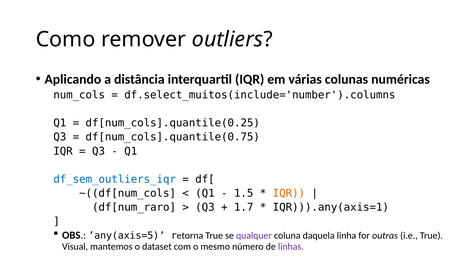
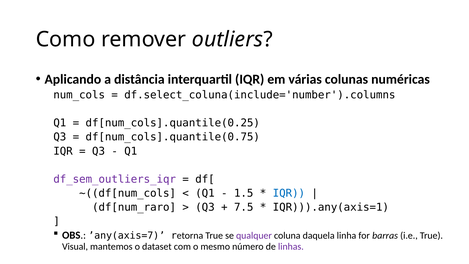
df.select_muitos(include='number').columns: df.select_muitos(include='number').columns -> df.select_coluna(include='number').columns (260, 95)
df_sem_outliers_iqr colour: blue -> purple (115, 179)
IQR colour: orange -> blue (289, 193)
1.7: 1.7 -> 7.5 (244, 207)
’any(axis=5: ’any(axis=5 -> ’any(axis=7 (127, 236)
outras: outras -> barras (385, 236)
